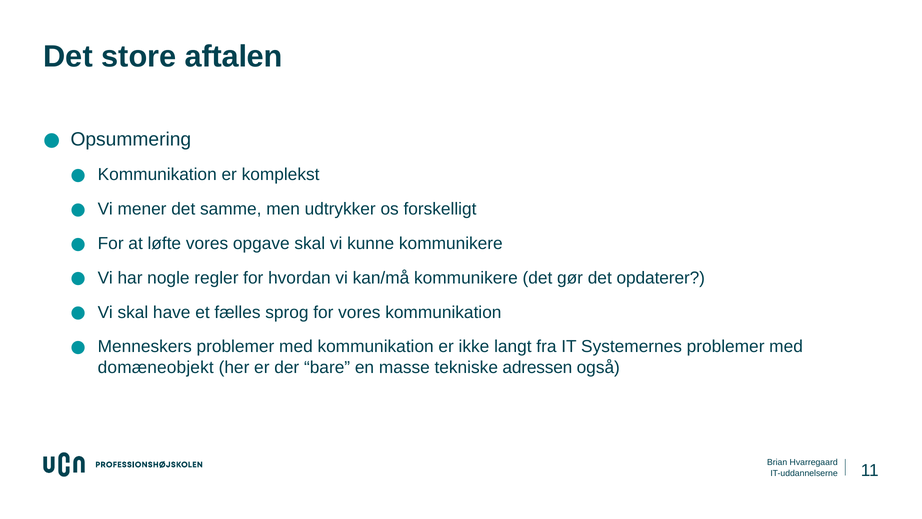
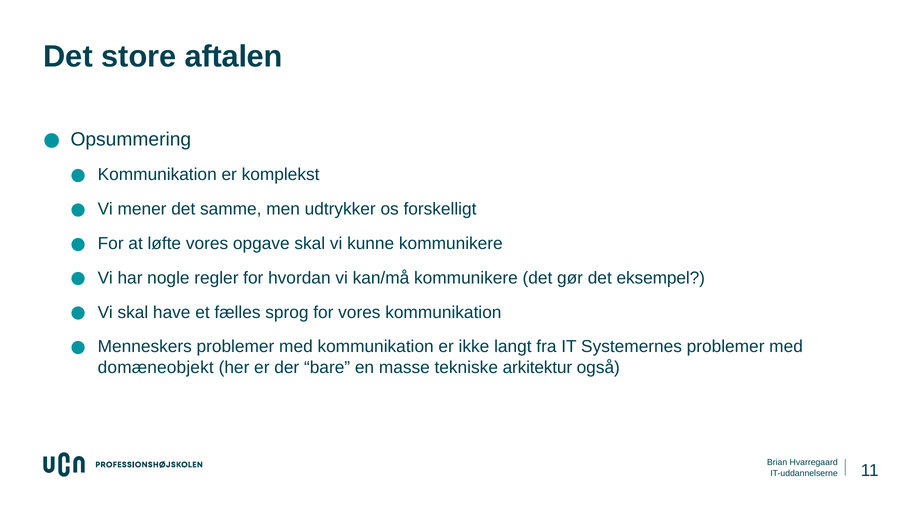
opdaterer: opdaterer -> eksempel (661, 278)
adressen: adressen -> arkitektur (537, 367)
